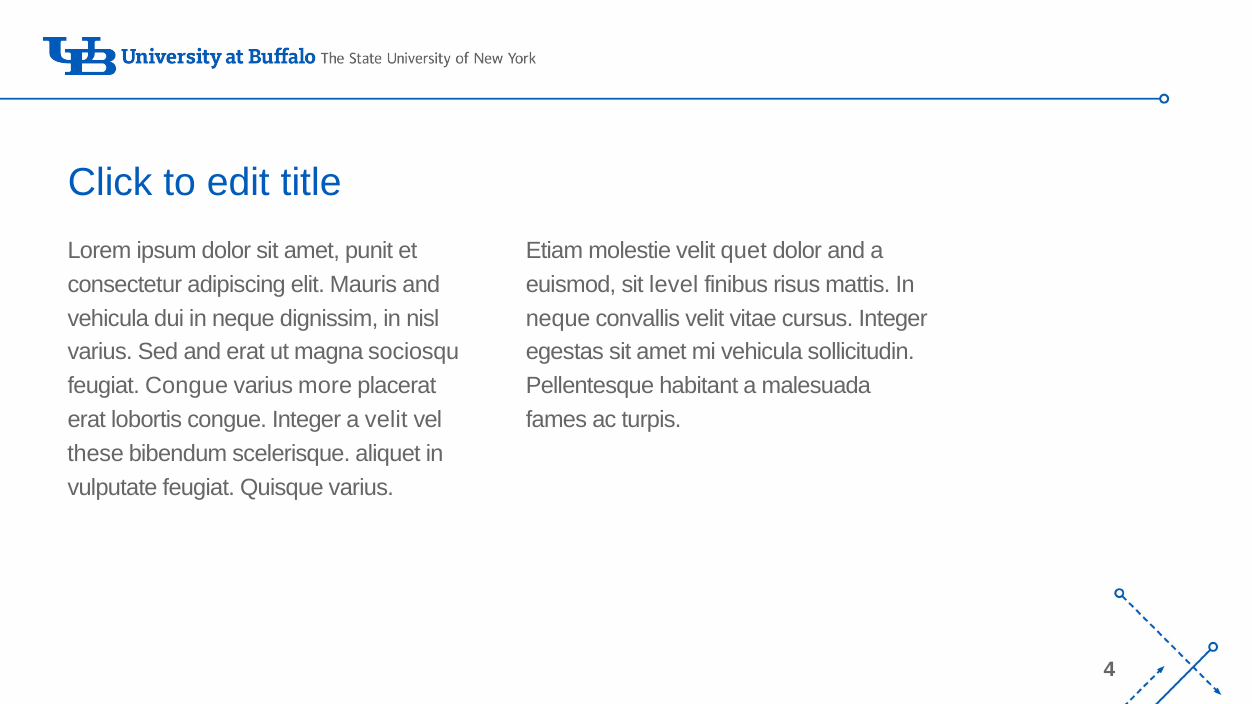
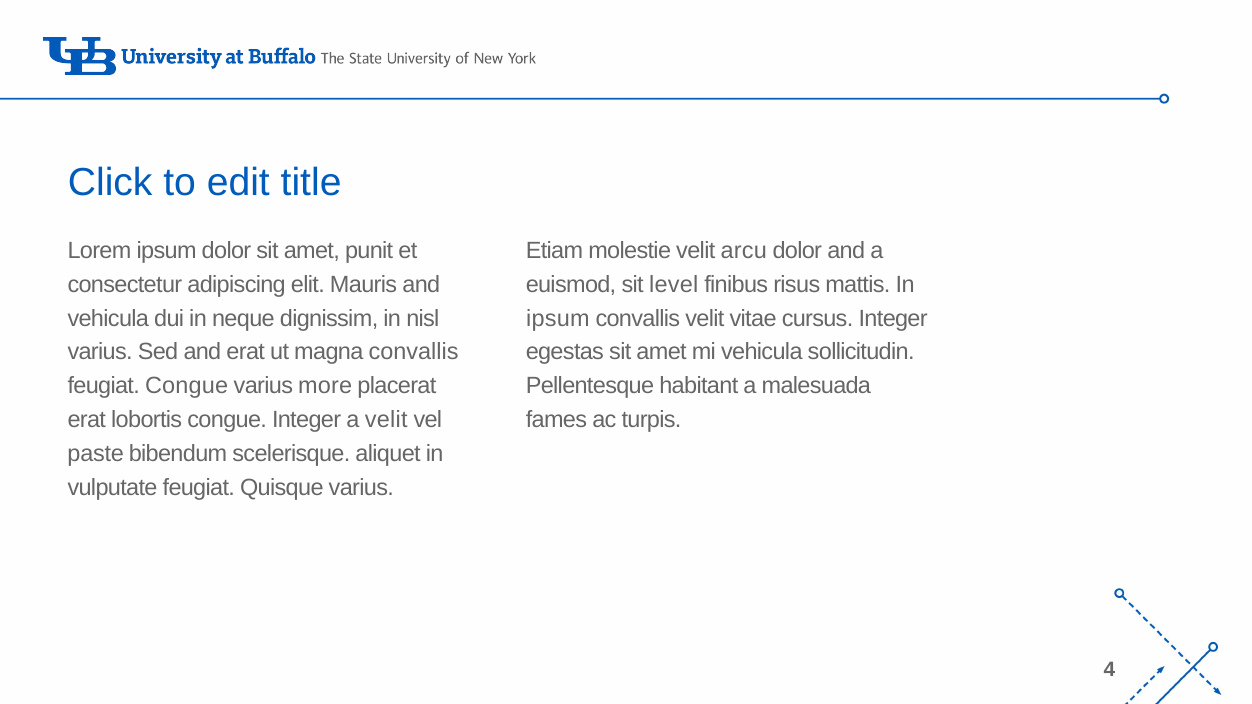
quet: quet -> arcu (744, 251)
neque: neque -> ipsum (558, 318)
magna sociosqu: sociosqu -> convallis (414, 352)
these: these -> paste (96, 454)
